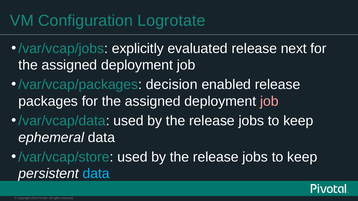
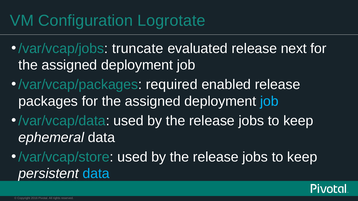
explicitly: explicitly -> truncate (138, 49)
decision: decision -> required (172, 85)
job colour: pink -> light blue (269, 101)
